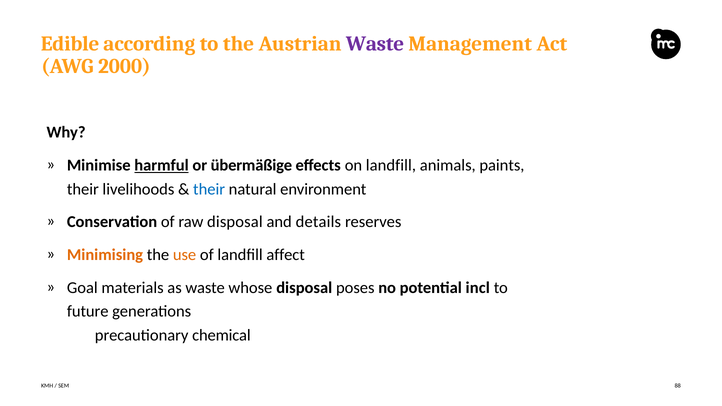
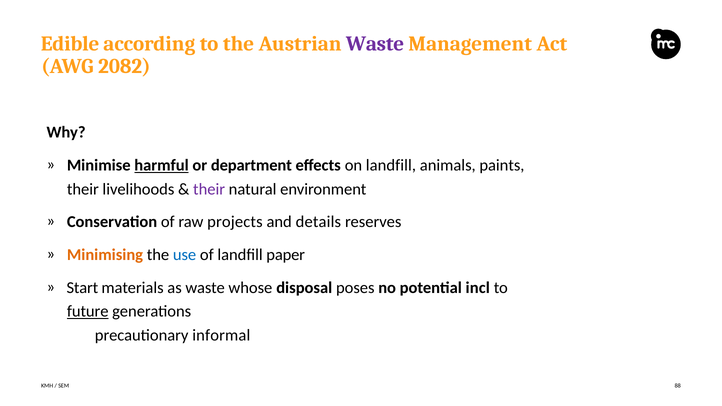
2000: 2000 -> 2082 (124, 67)
übermäßige: übermäßige -> department (251, 165)
their colour: blue -> purple (209, 189)
raw disposal: disposal -> projects (235, 222)
use colour: orange -> blue (185, 255)
affect: affect -> paper (286, 255)
Goal: Goal -> Start (82, 288)
future underline: none -> present (88, 311)
chemical: chemical -> informal (221, 335)
